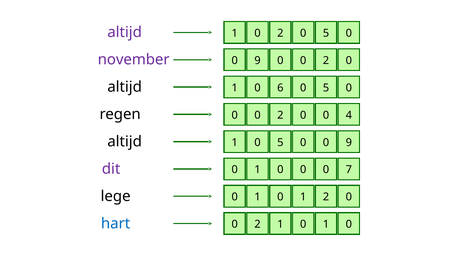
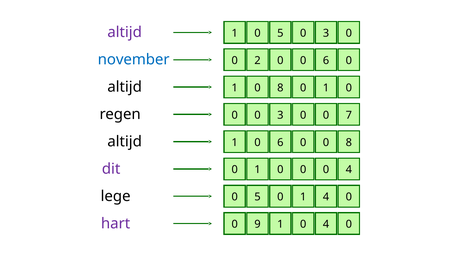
1 0 2: 2 -> 5 (280, 33)
5: 5 -> 3 (326, 33)
november colour: purple -> blue (134, 60)
9: 9 -> 2 (258, 61)
2: 2 -> 6 (326, 61)
1 0 6: 6 -> 8 (280, 88)
5: 5 -> 1 (326, 88)
2: 2 -> 3 (280, 115)
4: 4 -> 7 (349, 115)
1 0 5: 5 -> 6 (280, 143)
9: 9 -> 8 (349, 143)
0 0 7: 7 -> 4 (349, 170)
1: 1 -> 5 (258, 197)
1 2: 2 -> 4 (326, 197)
hart colour: blue -> purple (116, 224)
2: 2 -> 9 (258, 225)
1: 1 -> 4 (326, 225)
